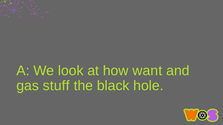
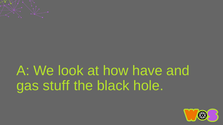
want: want -> have (147, 71)
